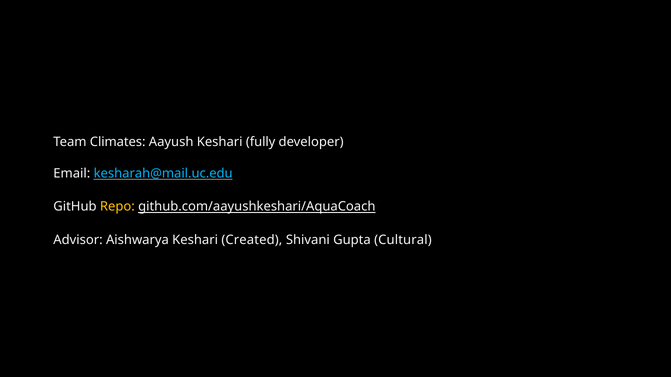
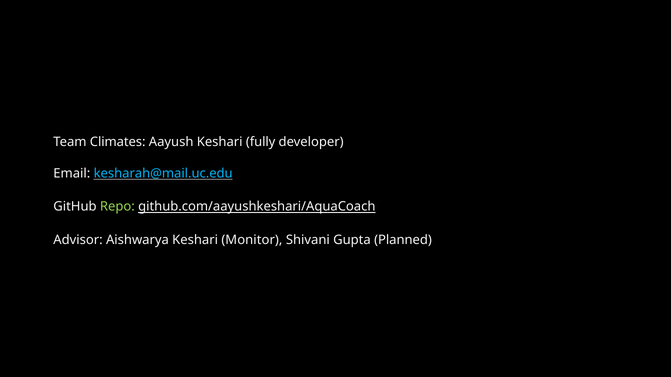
Repo colour: yellow -> light green (117, 207)
Created: Created -> Monitor (252, 240)
Cultural: Cultural -> Planned (403, 240)
